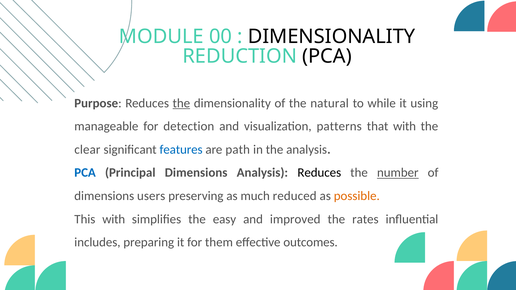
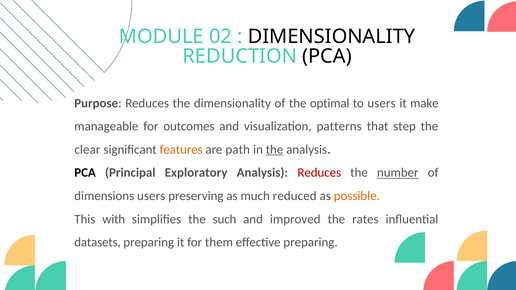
00: 00 -> 02 (220, 37)
the underline: present -> none (181, 103)
natural: natural -> optimal (330, 103)
to while: while -> users (382, 103)
using: using -> make (424, 103)
detection: detection -> outcomes (189, 126)
that with: with -> step (405, 126)
features colour: blue -> orange (181, 150)
the underline: none -> present (275, 150)
PCA colour: blue -> black (85, 173)
Principal Dimensions: Dimensions -> Exploratory (196, 173)
Reduces colour: black -> red (319, 173)
easy: easy -> such (225, 219)
includes: includes -> datasets (97, 243)
effective outcomes: outcomes -> preparing (310, 243)
